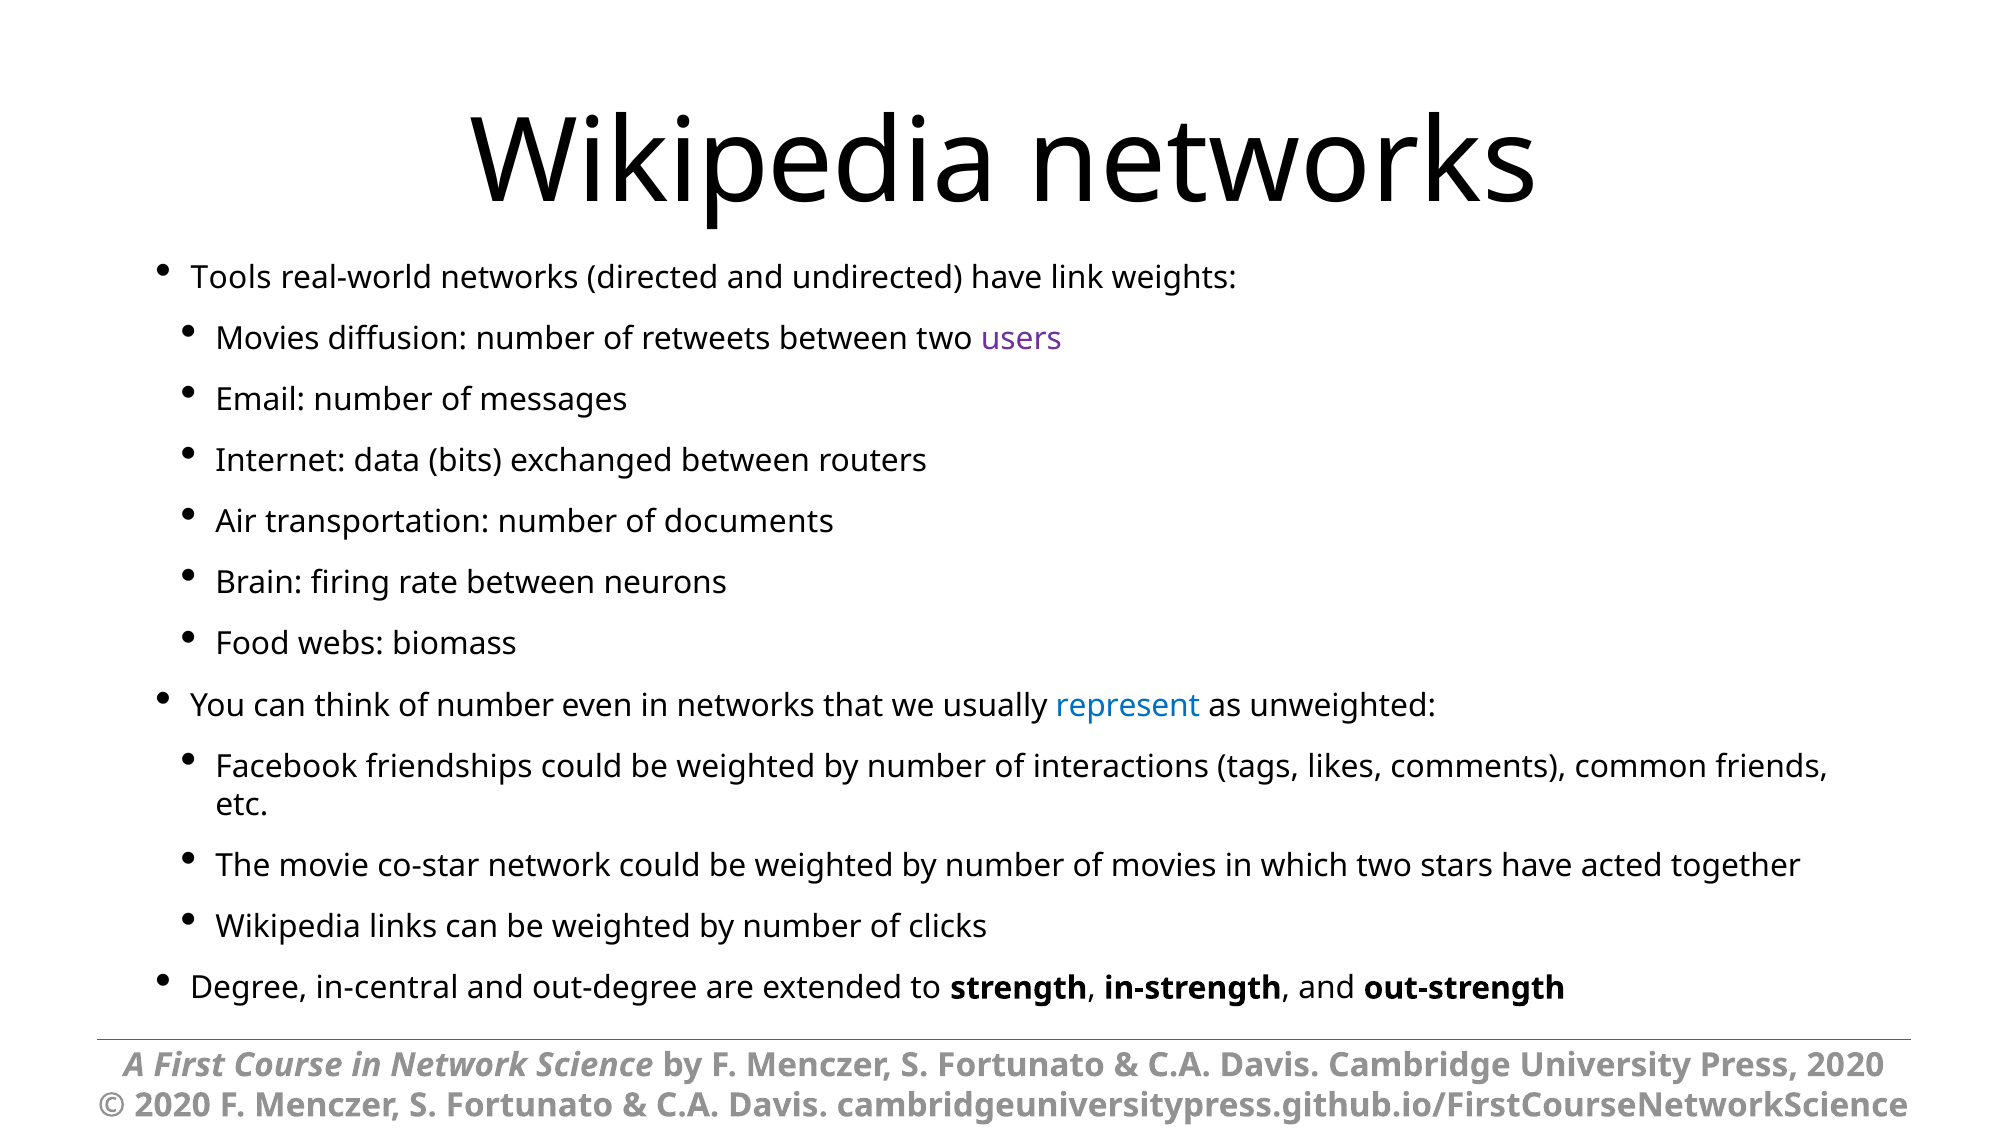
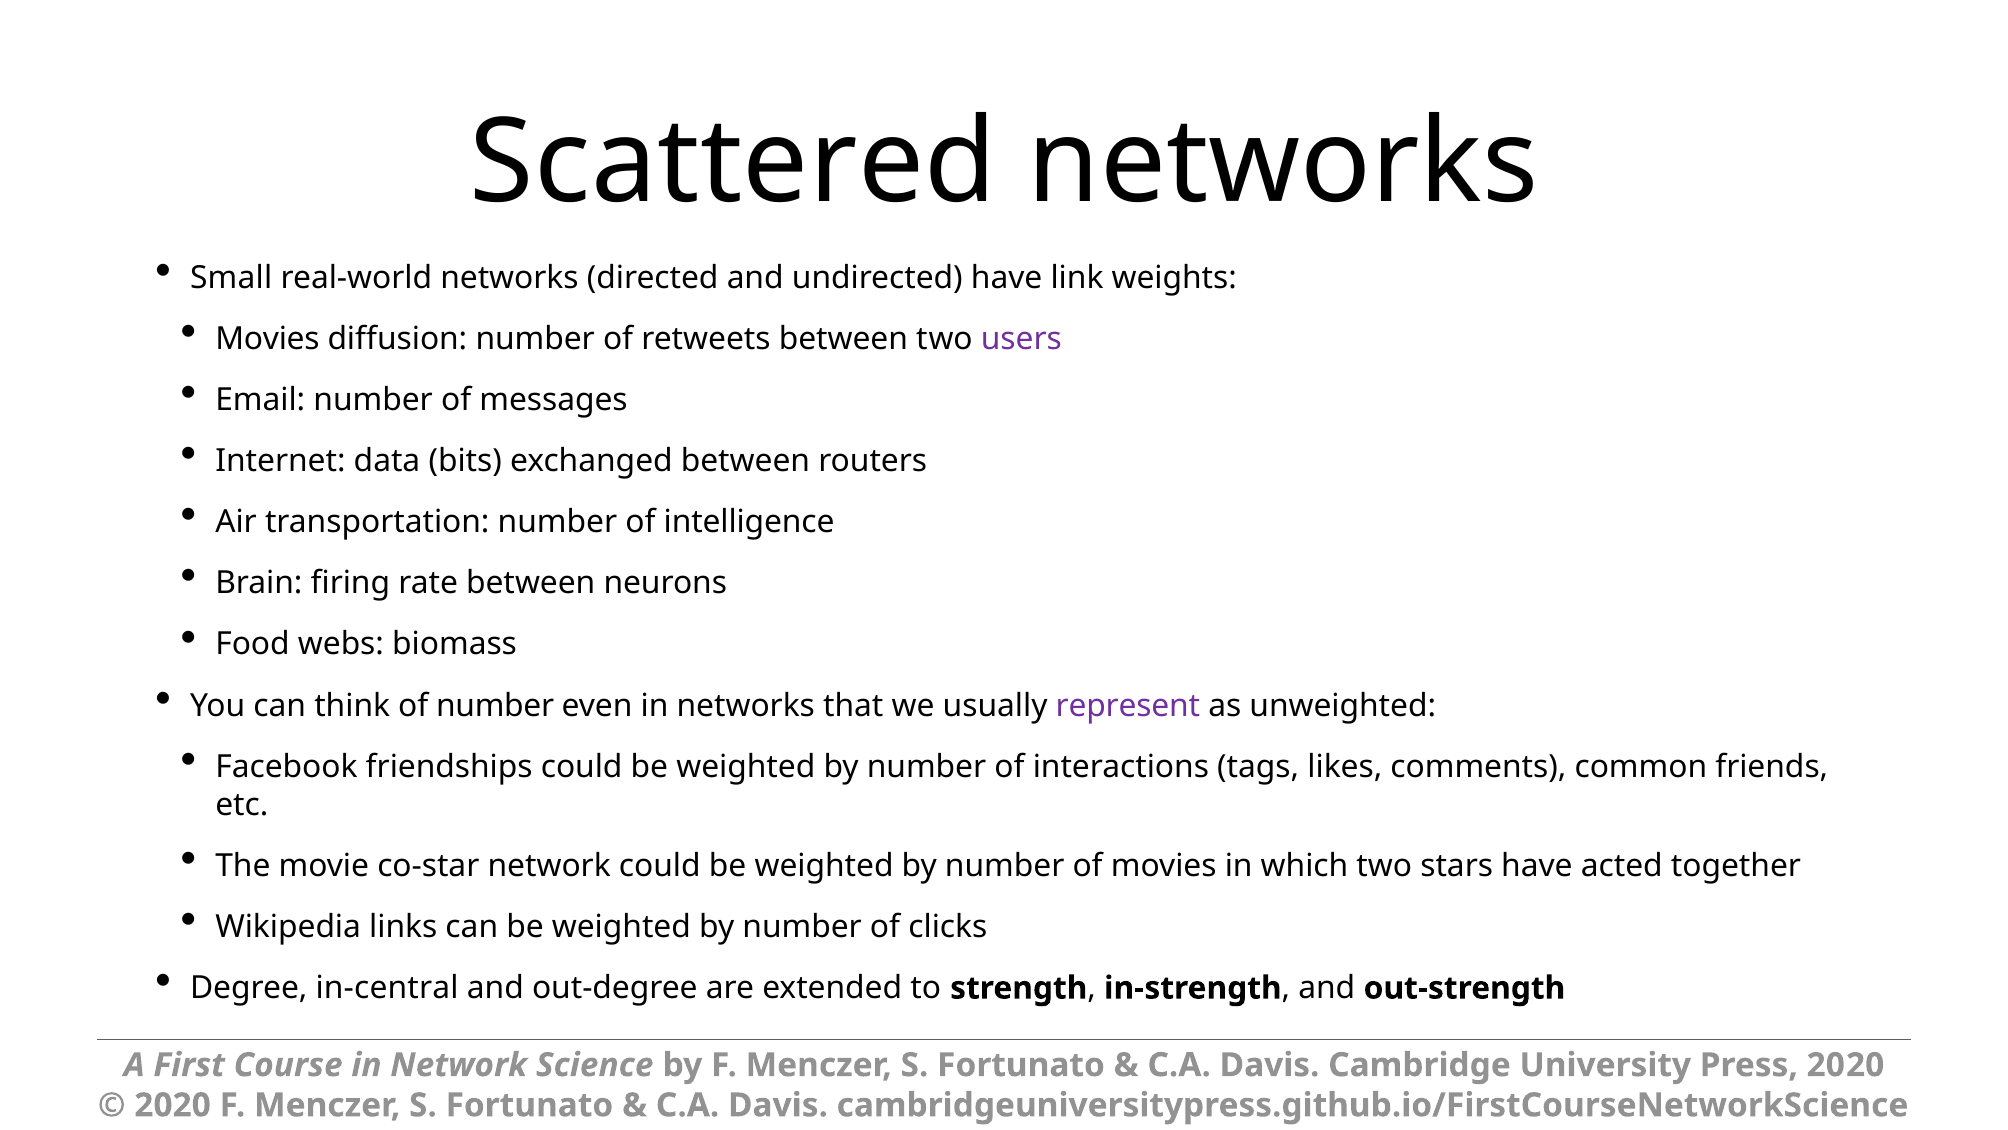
Wikipedia: Wikipedia -> Scattered (733, 163)
Tools: Tools -> Small (231, 278)
documents: documents -> intelligence (749, 522)
represent colour: blue -> purple (1128, 705)
